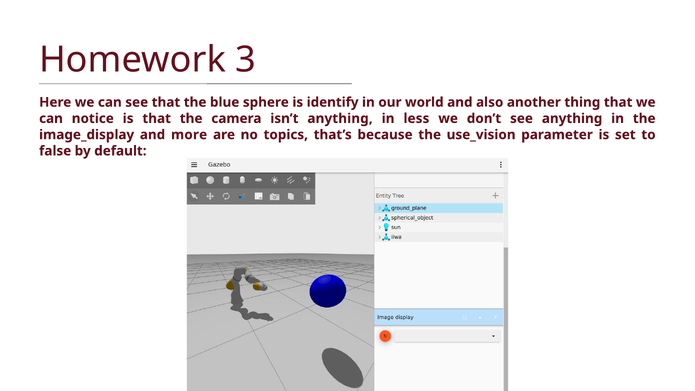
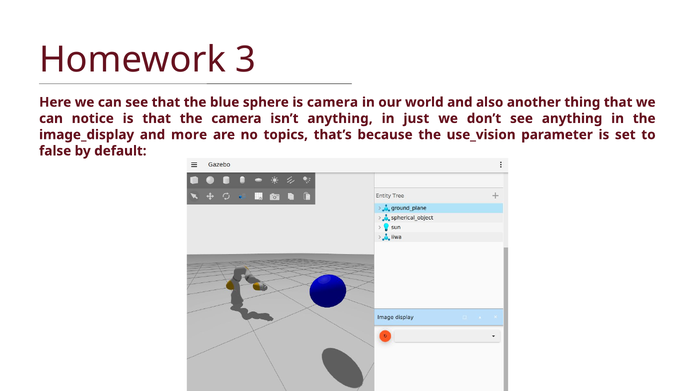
is identify: identify -> camera (332, 102)
less: less -> just (416, 118)
